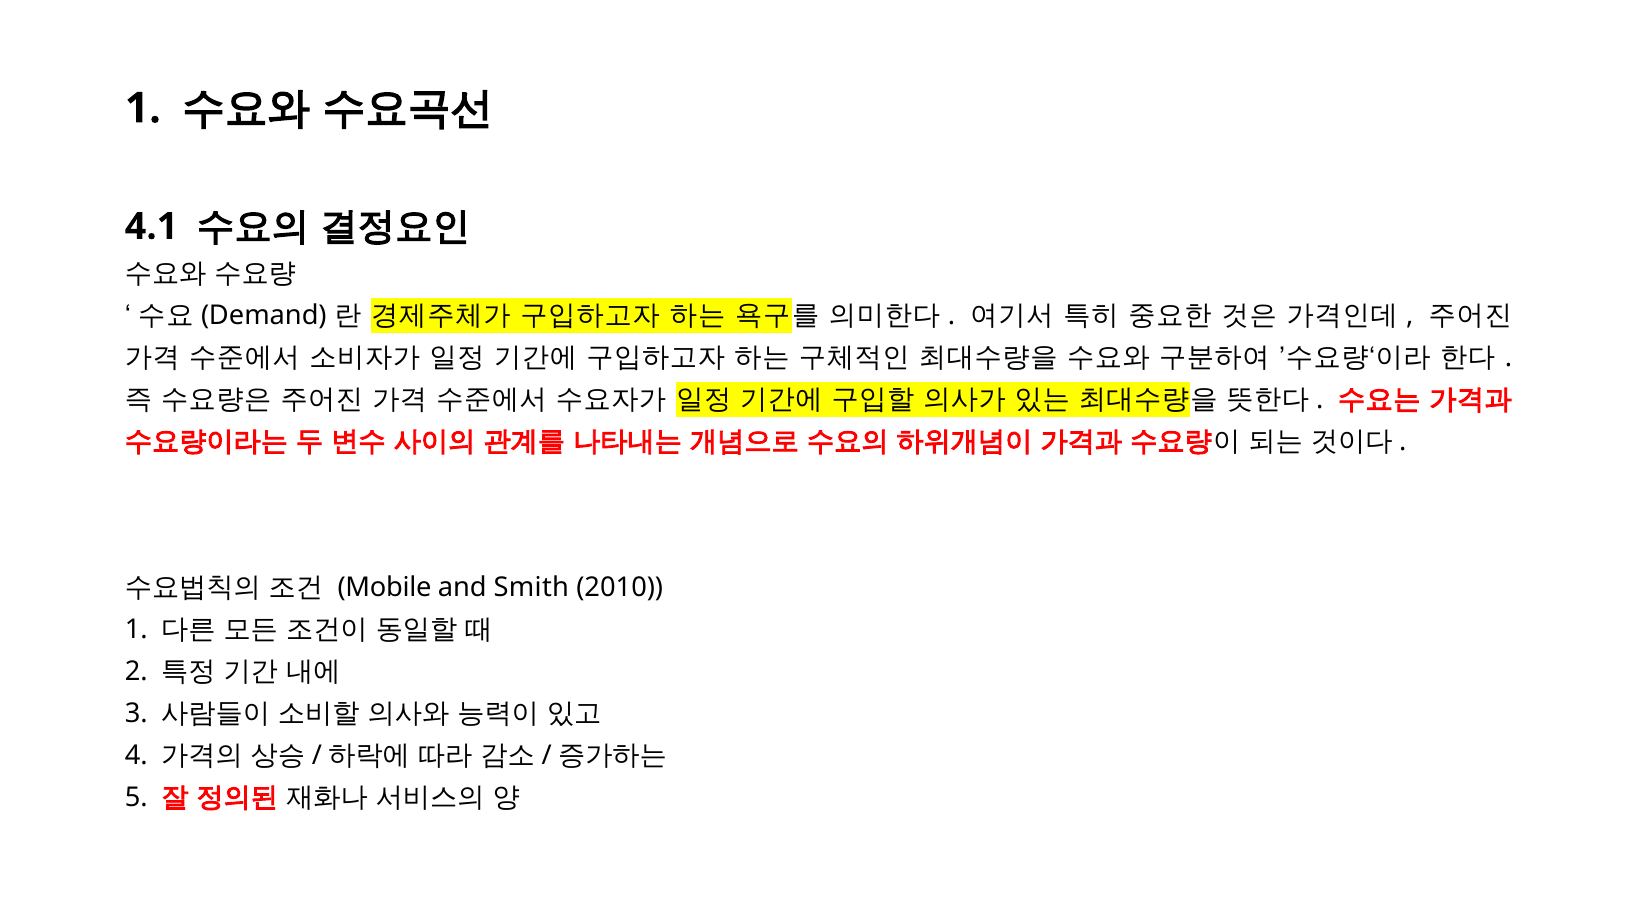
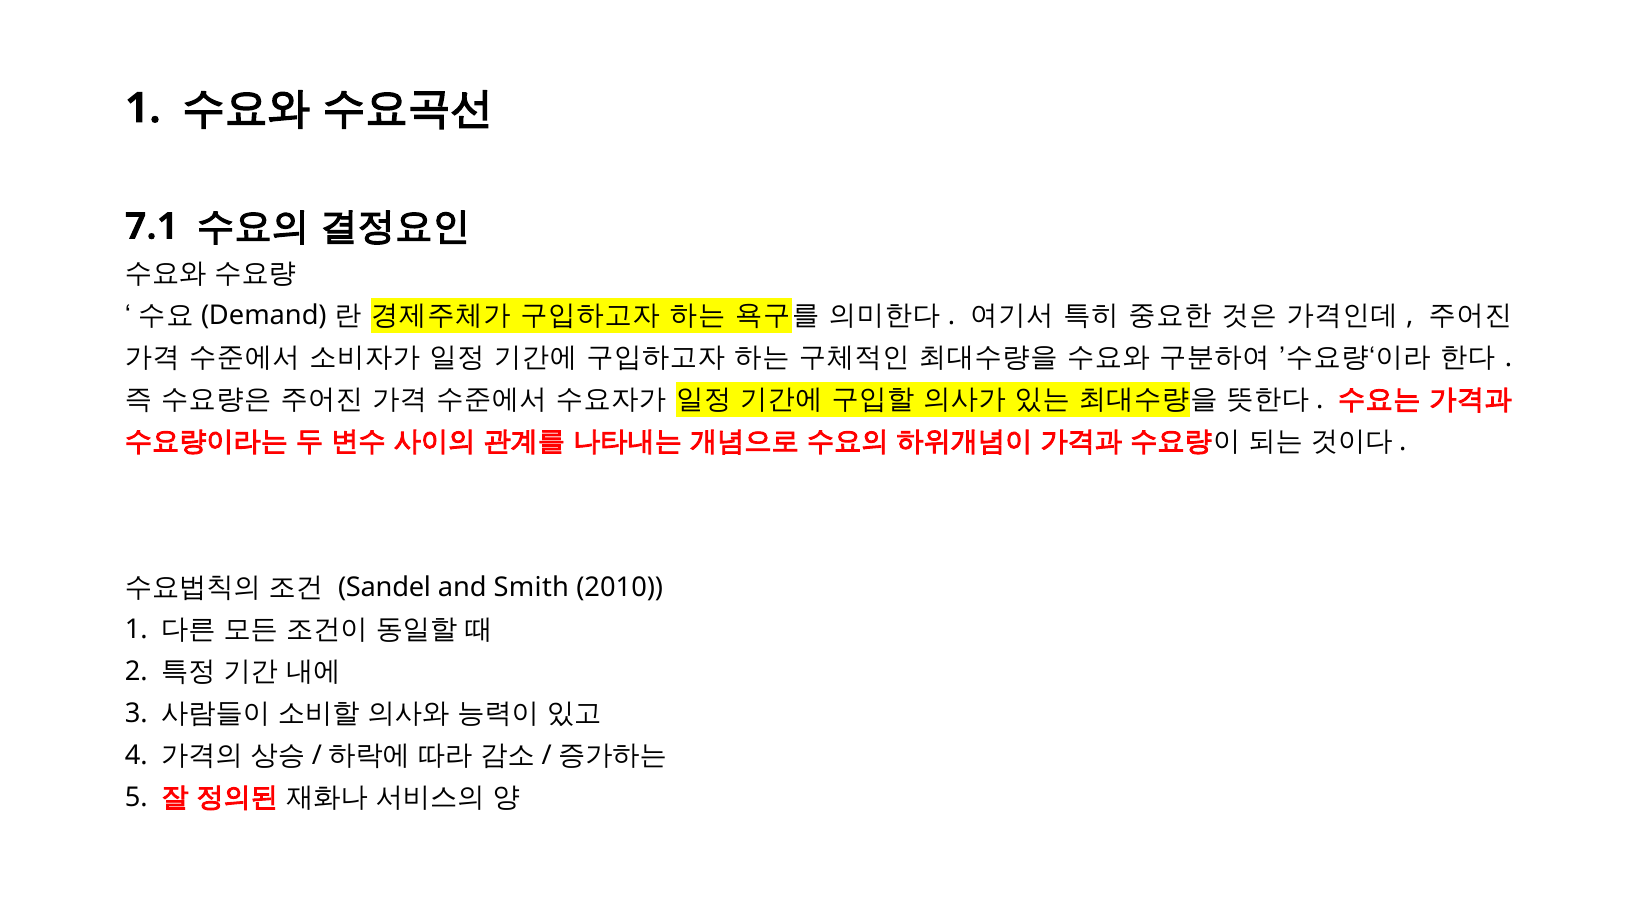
4.1: 4.1 -> 7.1 (152, 226)
Mobile: Mobile -> Sandel (385, 588)
